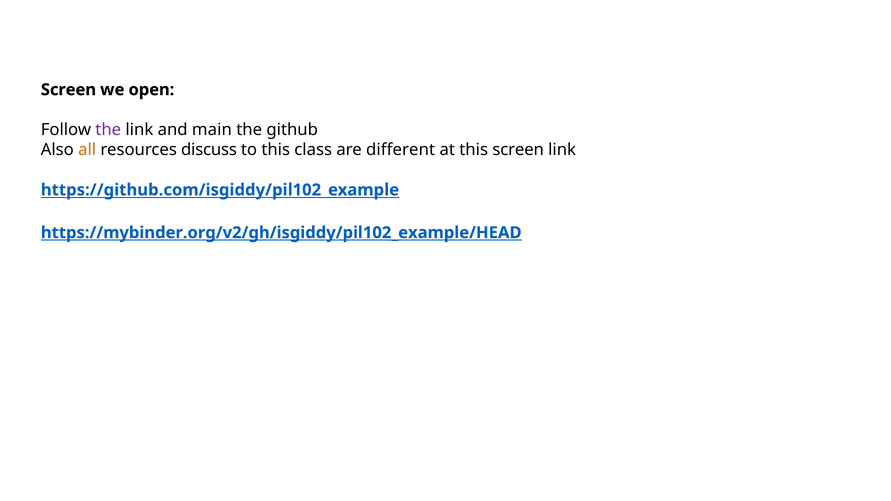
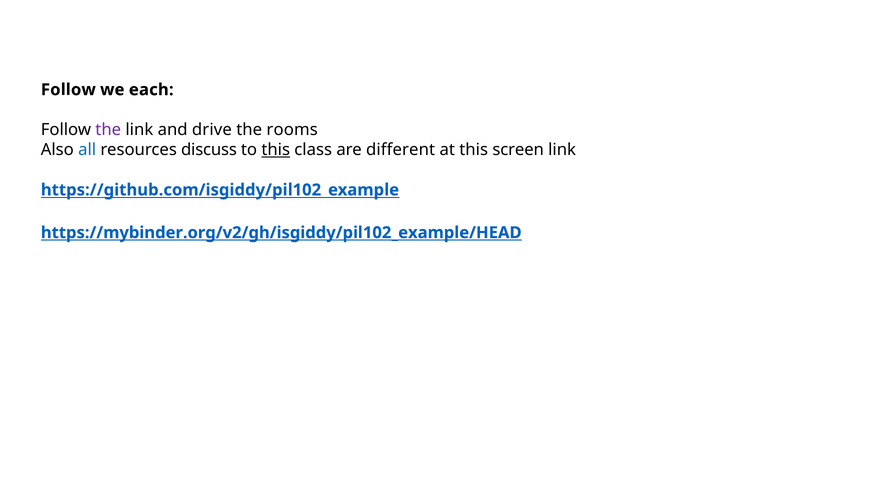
Screen: Screen -> Follow (68, 90)
open: open -> each (151, 90)
main: main -> drive (212, 130)
github: github -> rooms (292, 130)
all colour: orange -> blue (87, 150)
this underline: none -> present (276, 150)
